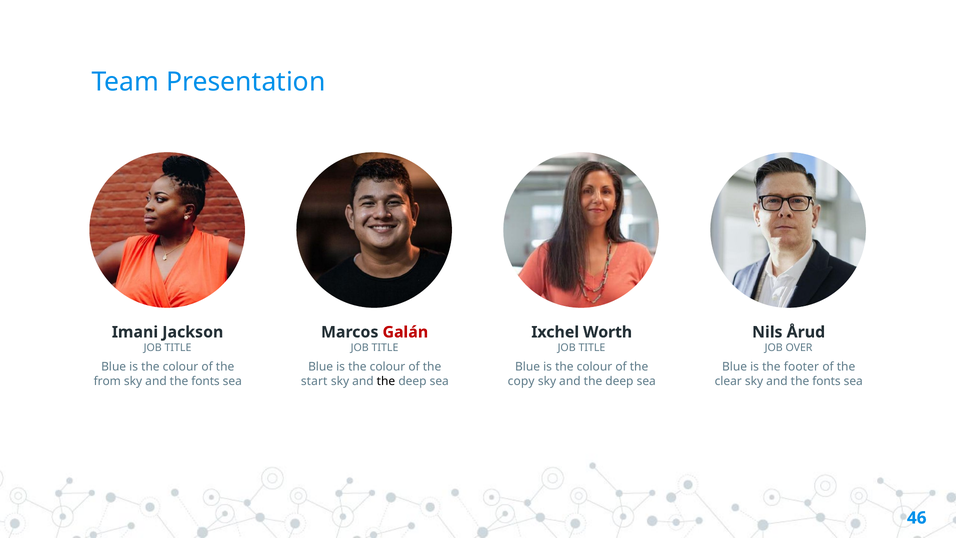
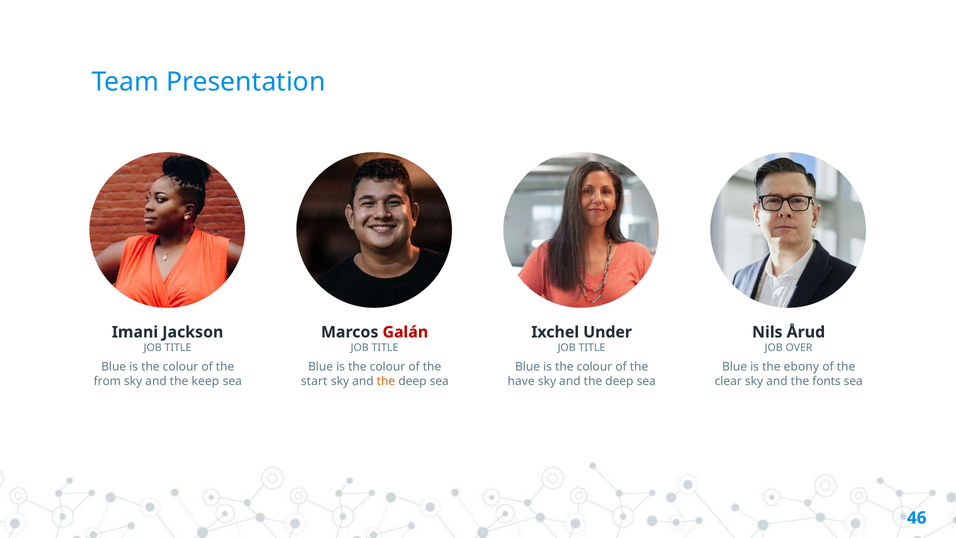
Worth: Worth -> Under (608, 332)
footer: footer -> ebony (801, 367)
fonts: fonts -> keep (205, 381)
the colour: black -> orange (386, 381)
copy: copy -> have (521, 381)
